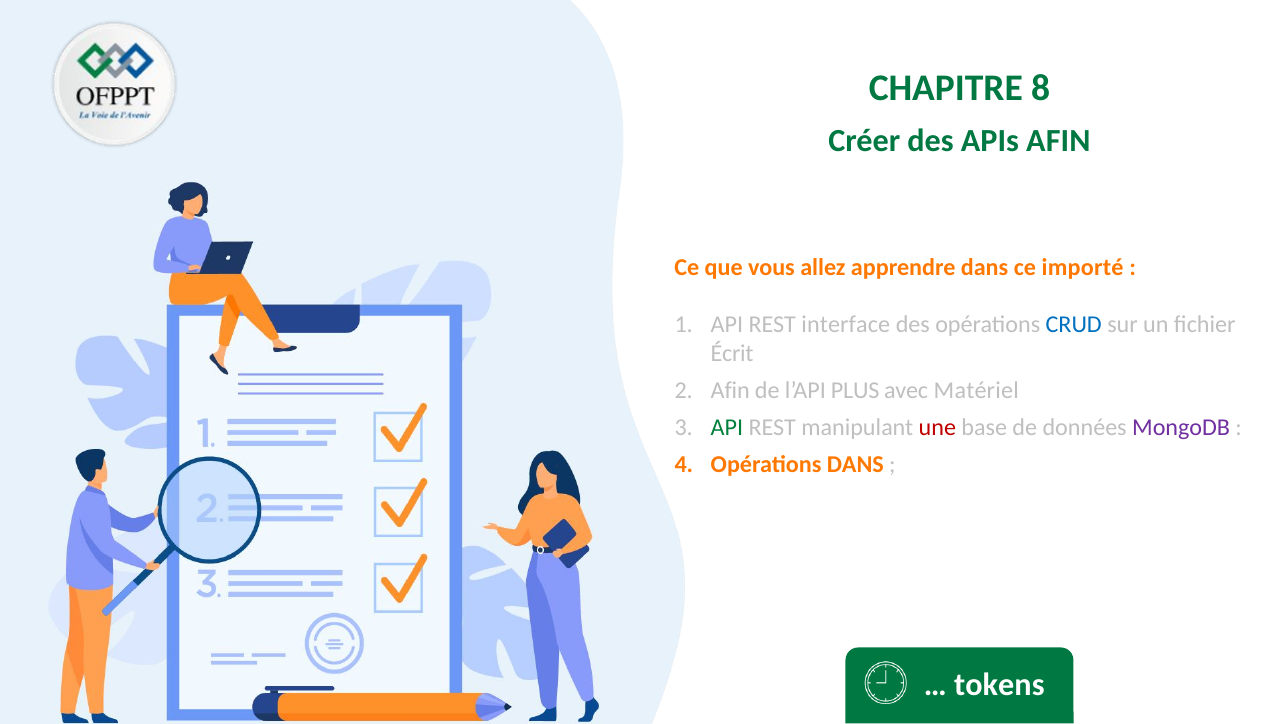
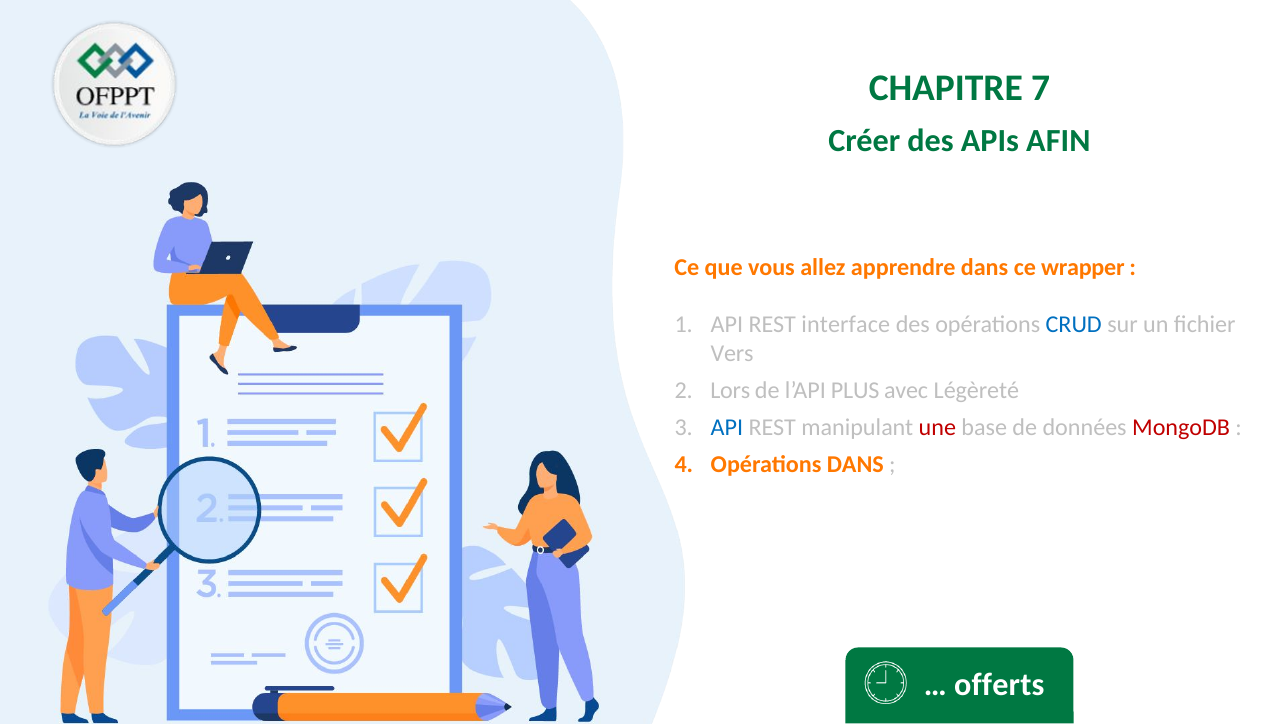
8: 8 -> 7 (1041, 88)
importé: importé -> wrapper (1083, 268)
Écrit: Écrit -> Vers (732, 354)
2 Afin: Afin -> Lors (730, 391)
Matériel: Matériel -> Légèreté (976, 391)
API colour: green -> blue (727, 428)
MongoDB colour: purple -> red (1181, 428)
tokens: tokens -> offerts (999, 685)
